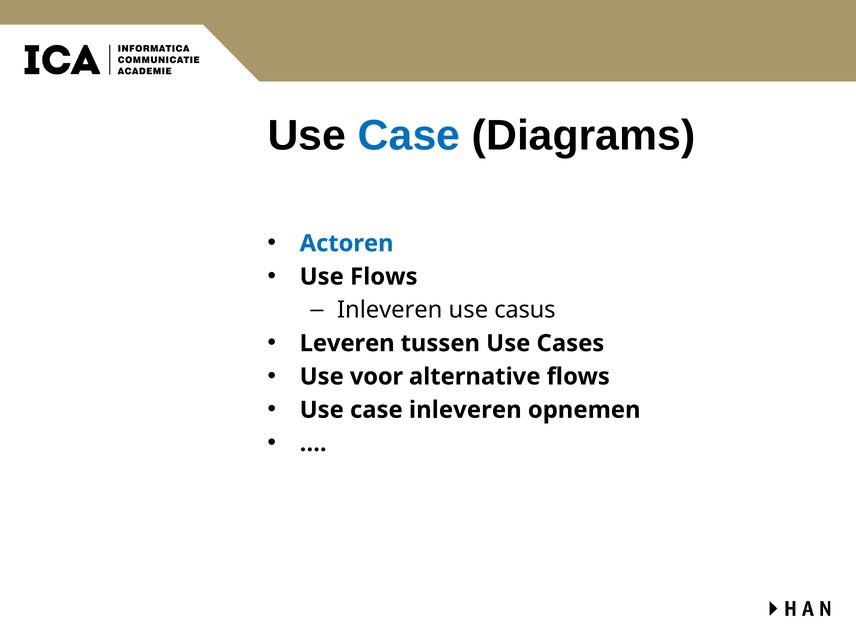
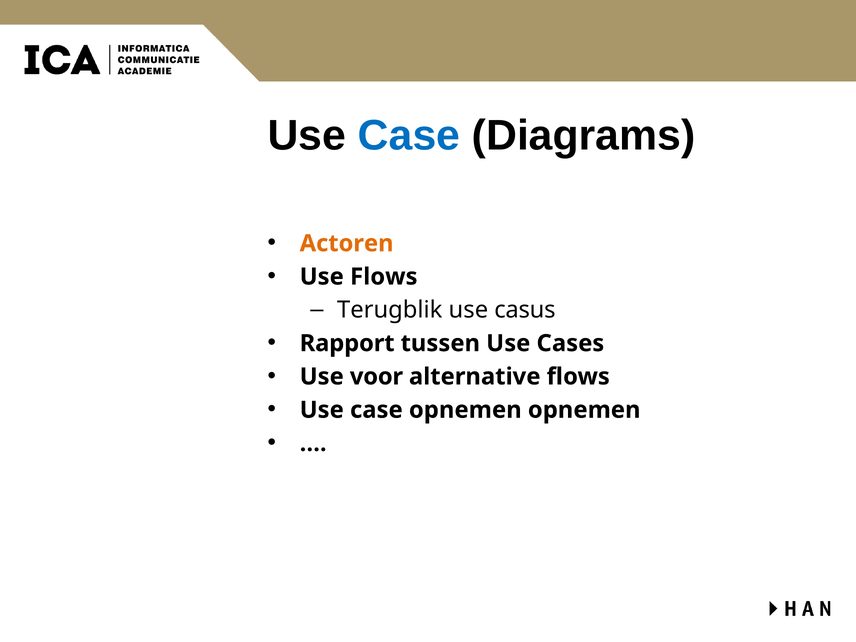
Actoren colour: blue -> orange (347, 243)
Inleveren: Inleveren -> Terugblik (390, 310)
Leveren: Leveren -> Rapport (347, 343)
case inleveren: inleveren -> opnemen (465, 410)
